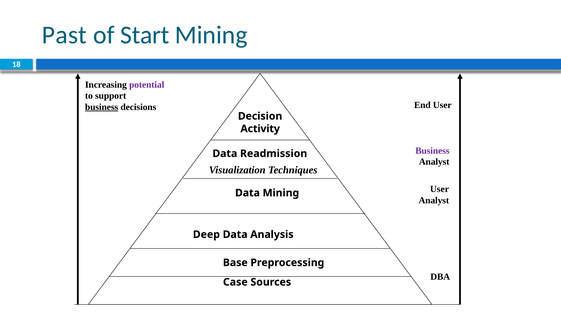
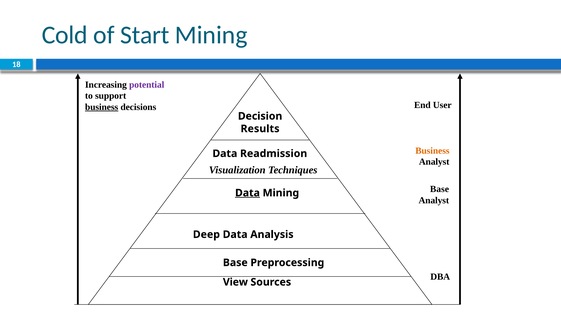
Past: Past -> Cold (65, 35)
Activity: Activity -> Results (260, 129)
Business colour: purple -> orange (432, 151)
User: User -> Base (440, 189)
Data underline: none -> present (247, 193)
Case: Case -> View (235, 283)
